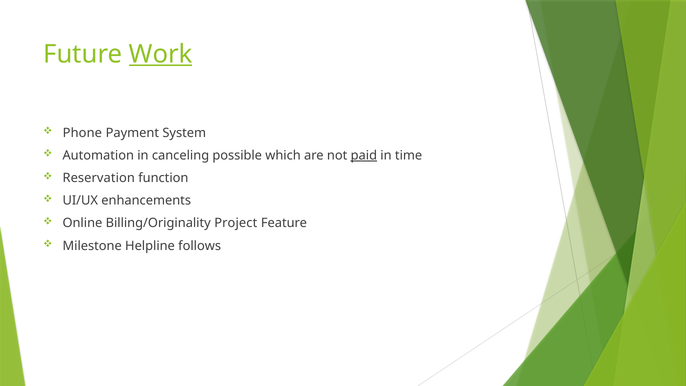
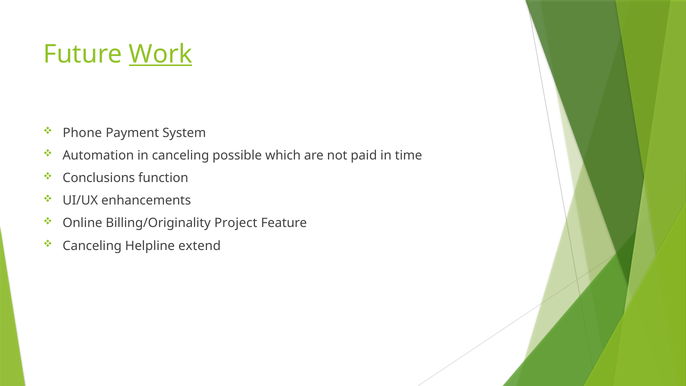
paid underline: present -> none (364, 155)
Reservation: Reservation -> Conclusions (99, 178)
Milestone: Milestone -> Canceling (92, 246)
follows: follows -> extend (200, 246)
